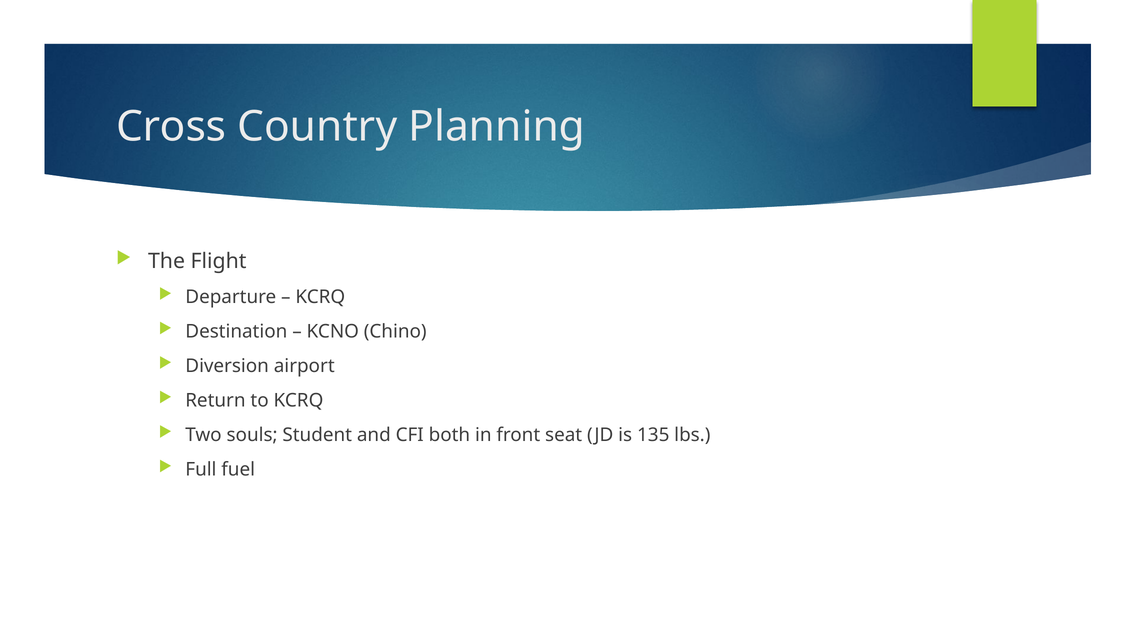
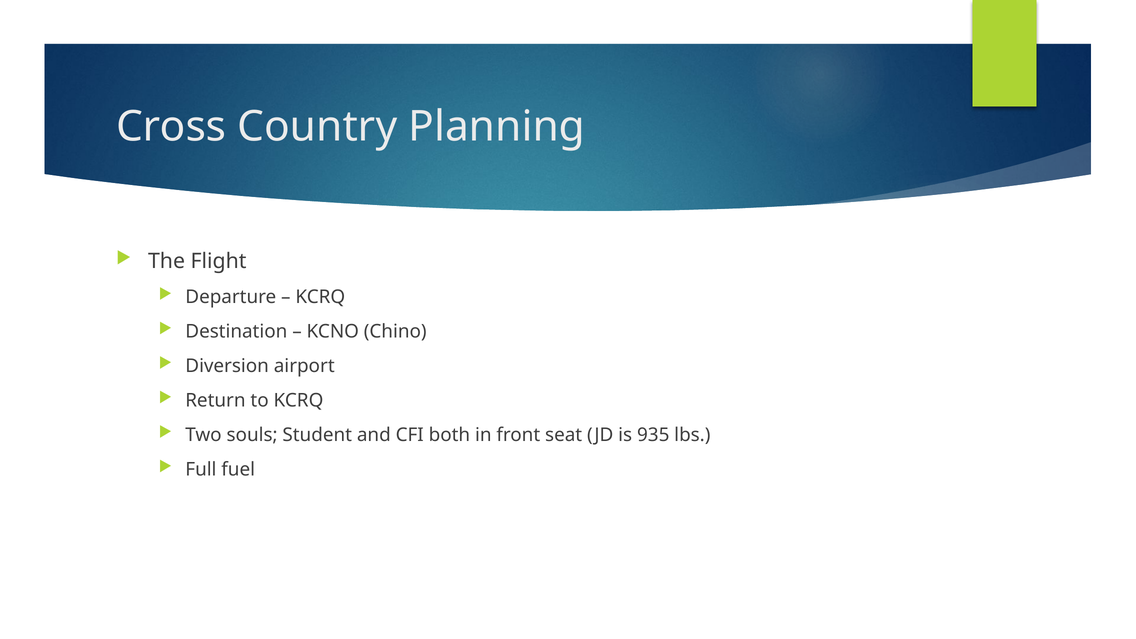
135: 135 -> 935 (653, 435)
